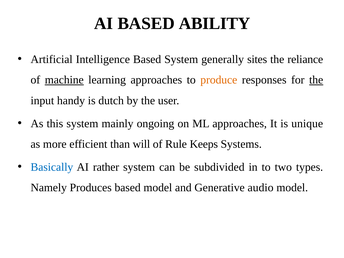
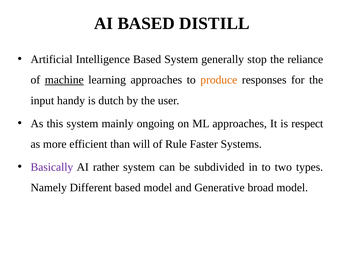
ABILITY: ABILITY -> DISTILL (214, 24)
sites: sites -> stop (257, 59)
the underline: present -> none (316, 80)
unique: unique -> respect (307, 123)
Keeps: Keeps -> Faster (204, 144)
Basically colour: blue -> purple (52, 167)
Produces: Produces -> Different (91, 188)
audio: audio -> broad (261, 188)
